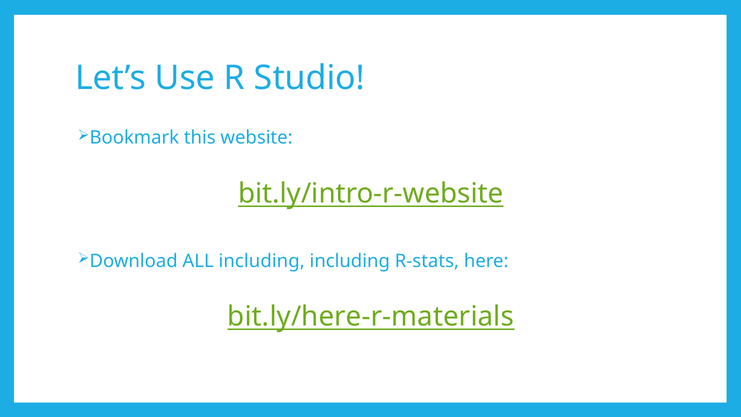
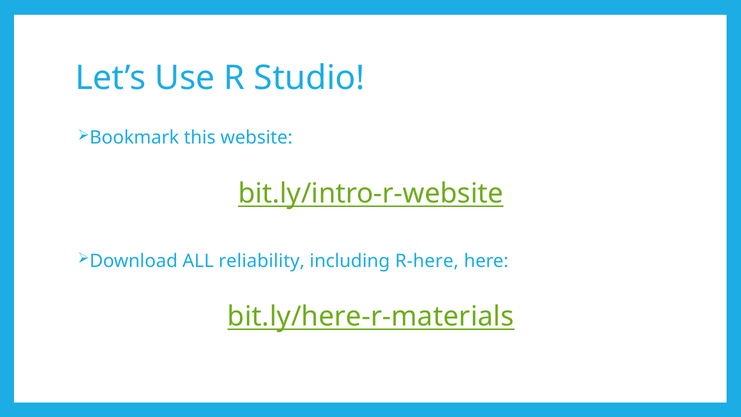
ALL including: including -> reliability (262, 261)
R-stats: R-stats -> R-here (427, 261)
